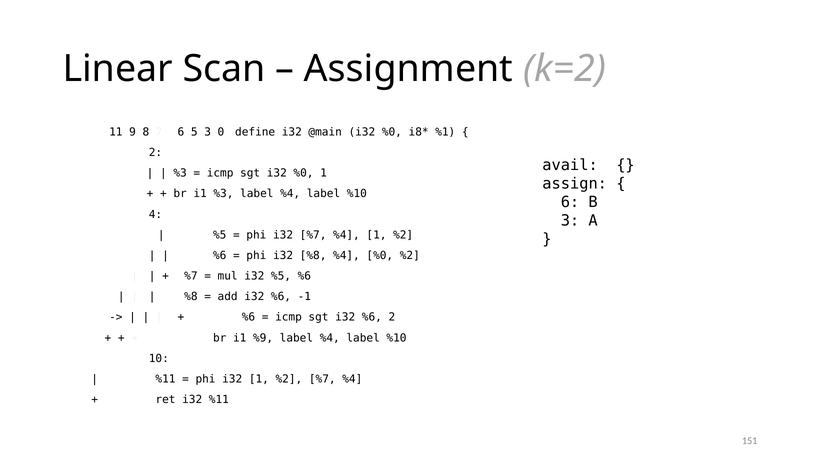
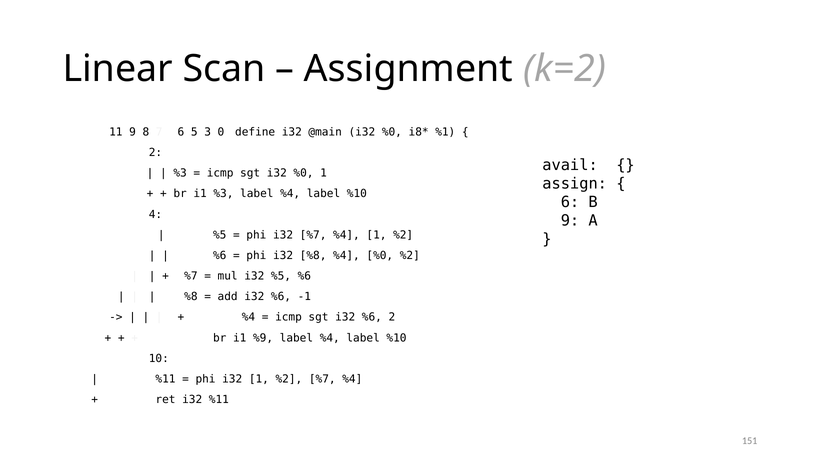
3: 3 -> 9 (570, 220)
%6: %6 -> %4 (248, 317)
